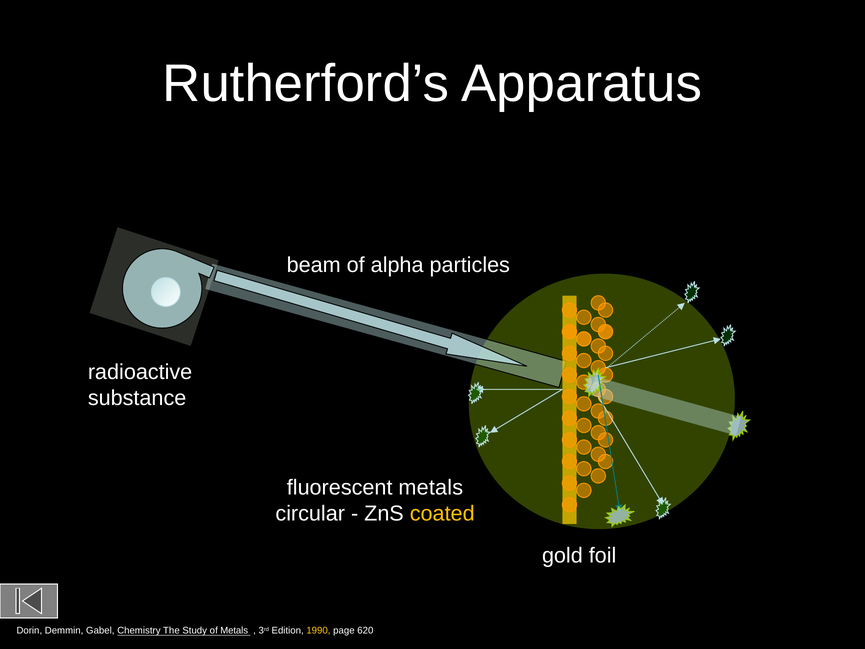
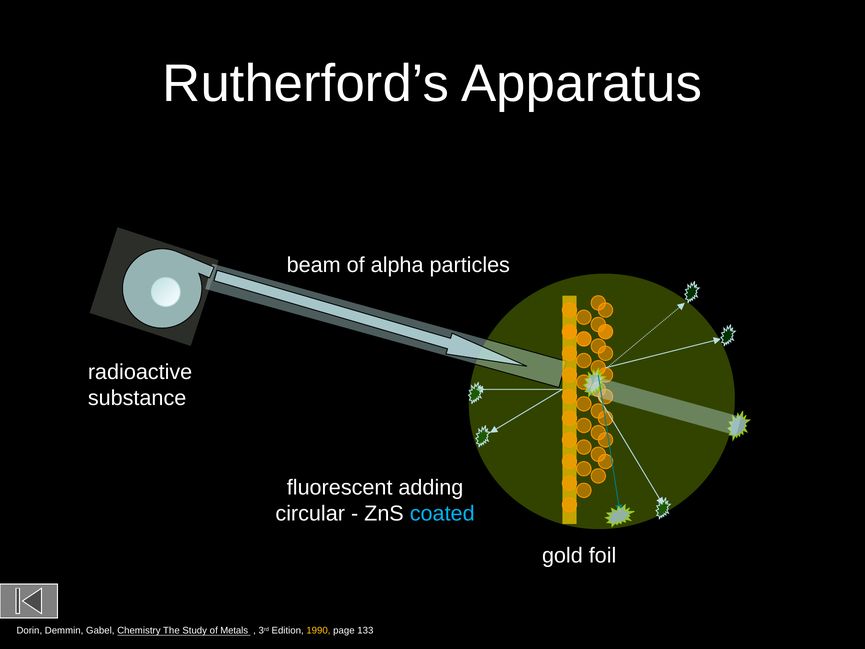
fluorescent metals: metals -> adding (431, 487)
coated colour: yellow -> light blue (442, 513)
620: 620 -> 133 (365, 631)
